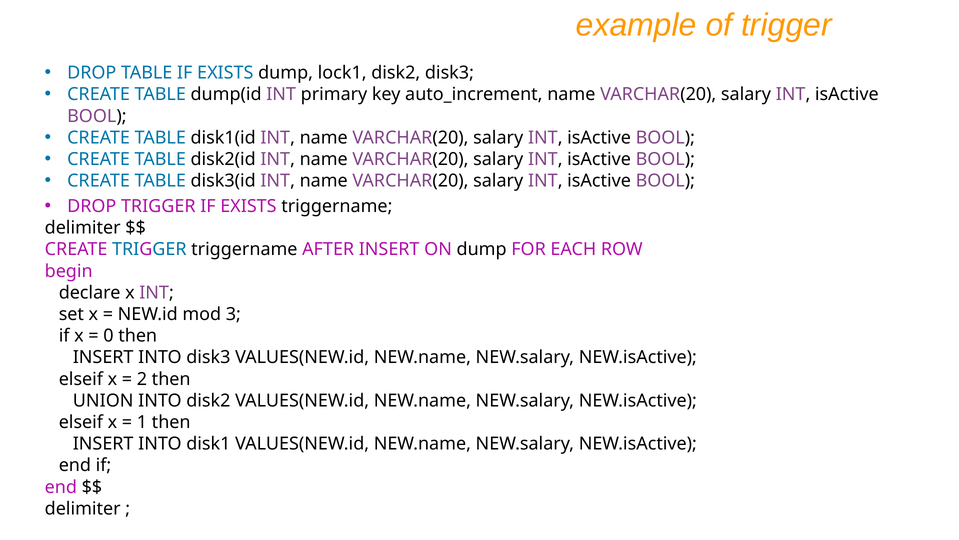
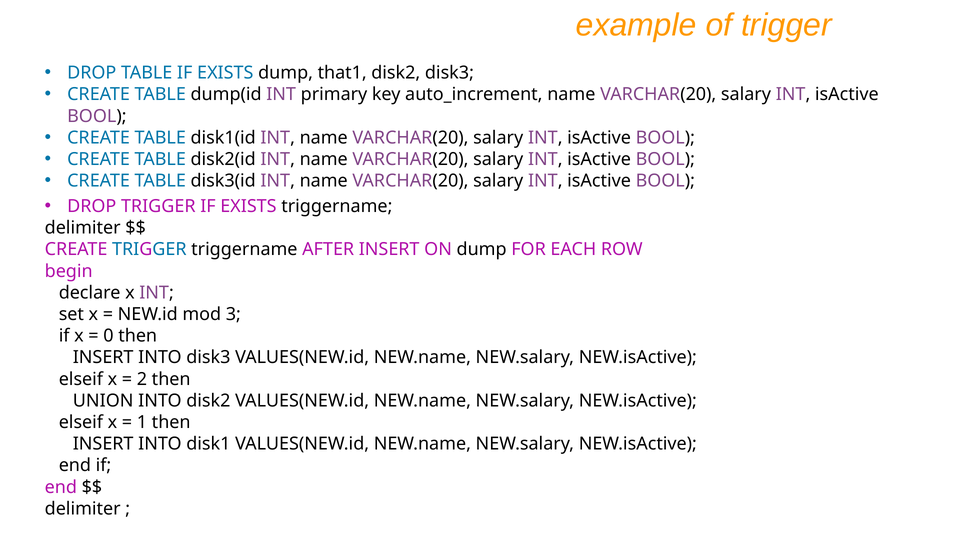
lock1: lock1 -> that1 (342, 73)
